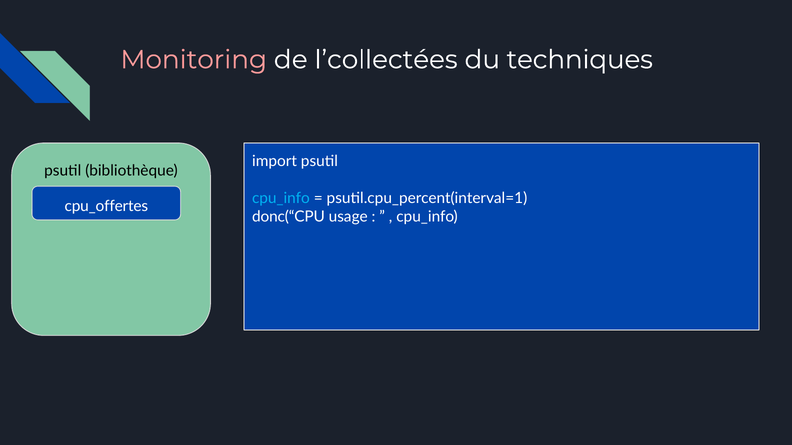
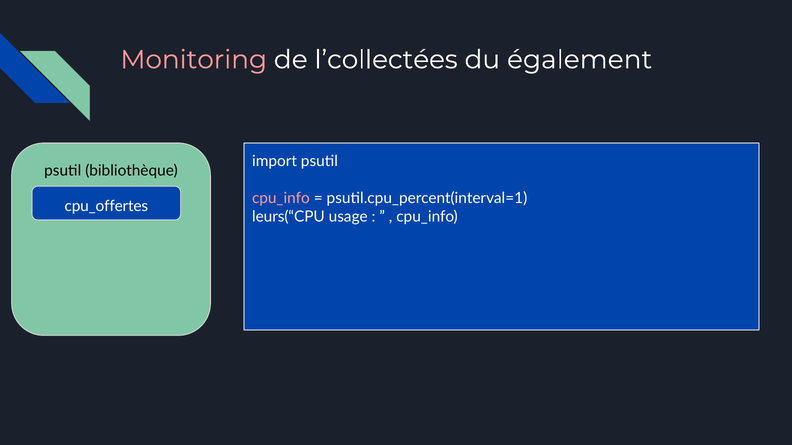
techniques: techniques -> également (580, 60)
cpu_info colour: light blue -> pink (281, 198)
donc(“CPU: donc(“CPU -> leurs(“CPU (288, 217)
